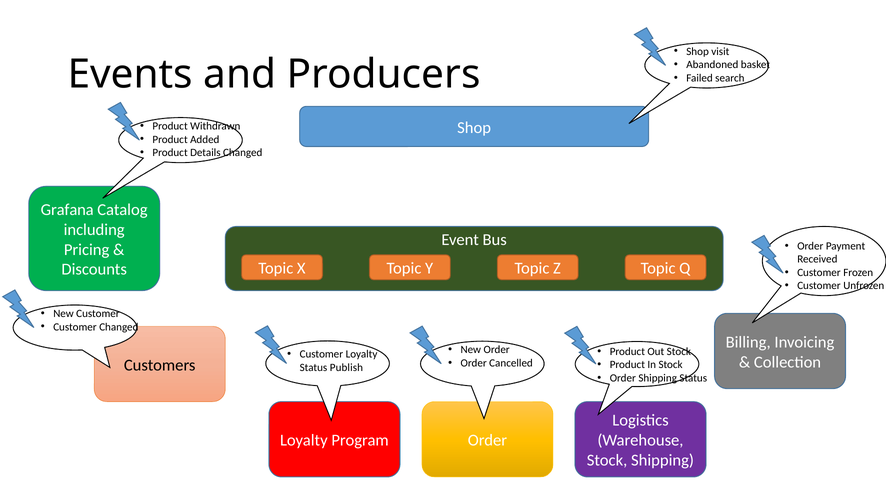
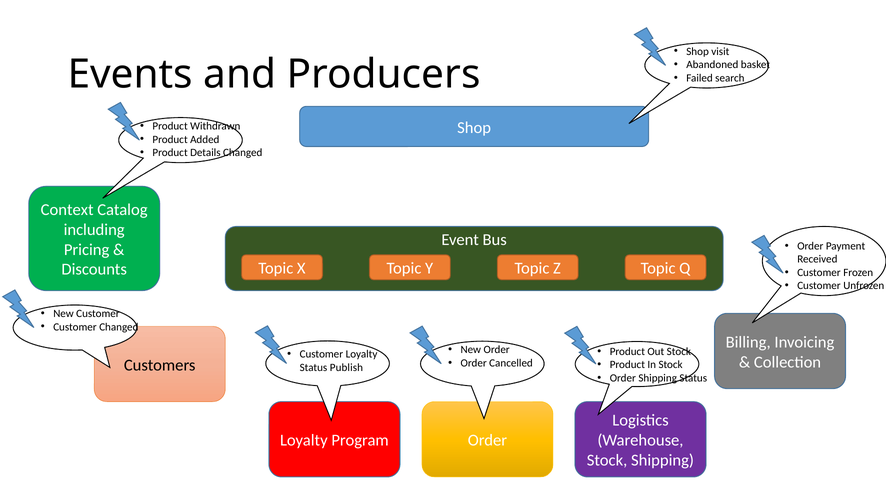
Grafana: Grafana -> Context (67, 210)
